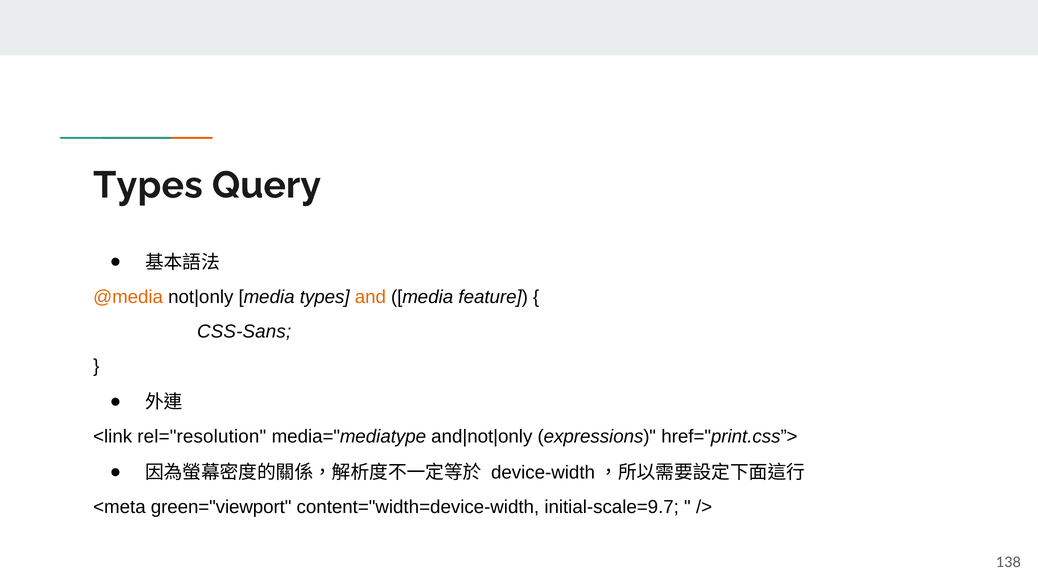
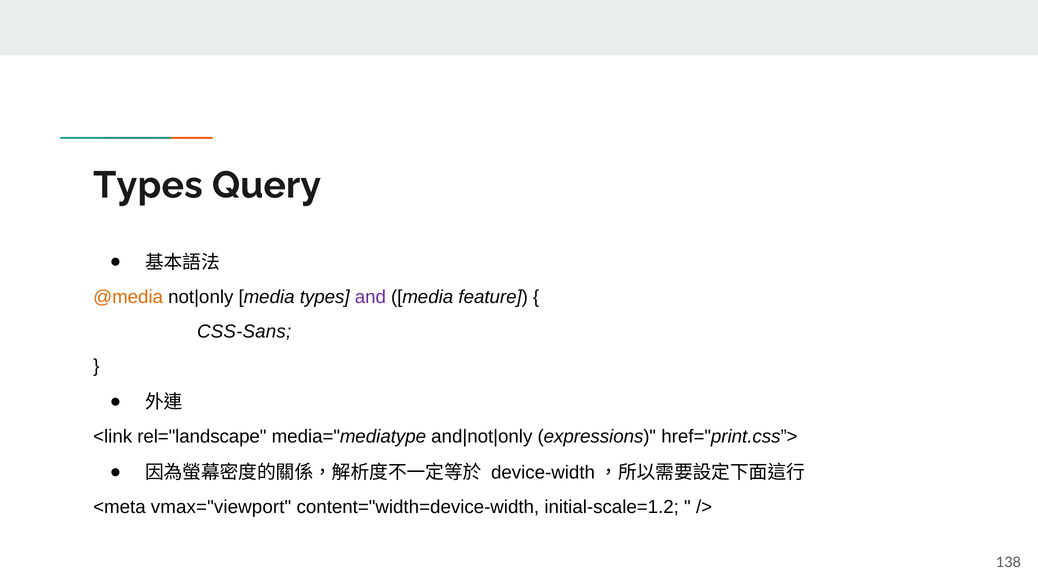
and colour: orange -> purple (370, 297)
rel="resolution: rel="resolution -> rel="landscape (202, 436)
green="viewport: green="viewport -> vmax="viewport (221, 507)
initial-scale=9.7: initial-scale=9.7 -> initial-scale=1.2 (612, 507)
